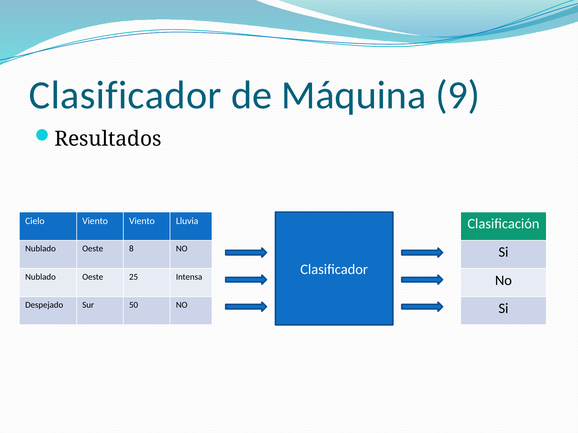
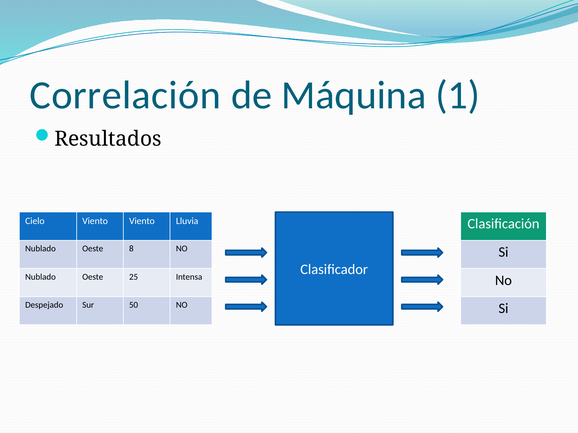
Clasificador: Clasificador -> Correlación (125, 95)
9: 9 -> 1 (458, 95)
